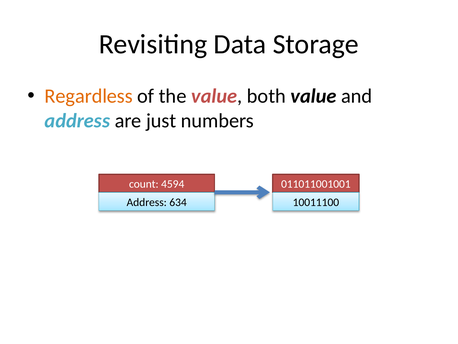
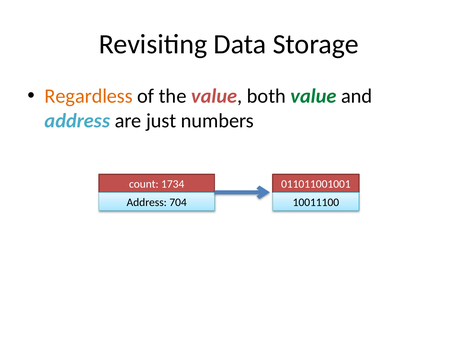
value colour: black -> green (314, 96)
4594: 4594 -> 1734 (173, 184)
634: 634 -> 704 (178, 202)
